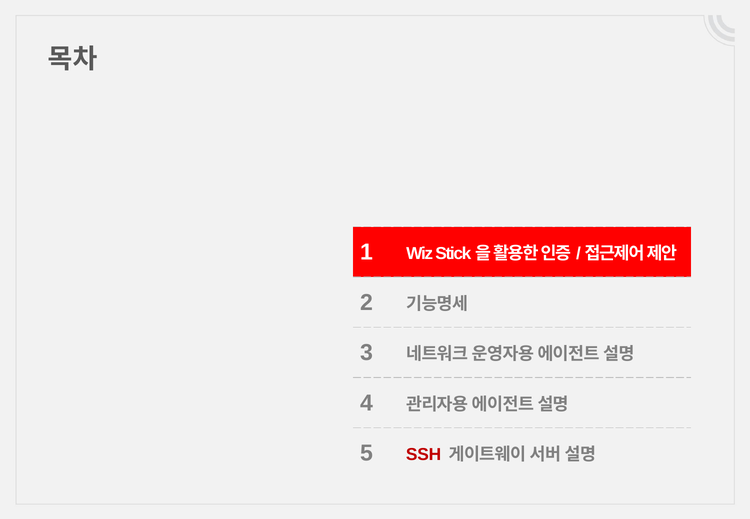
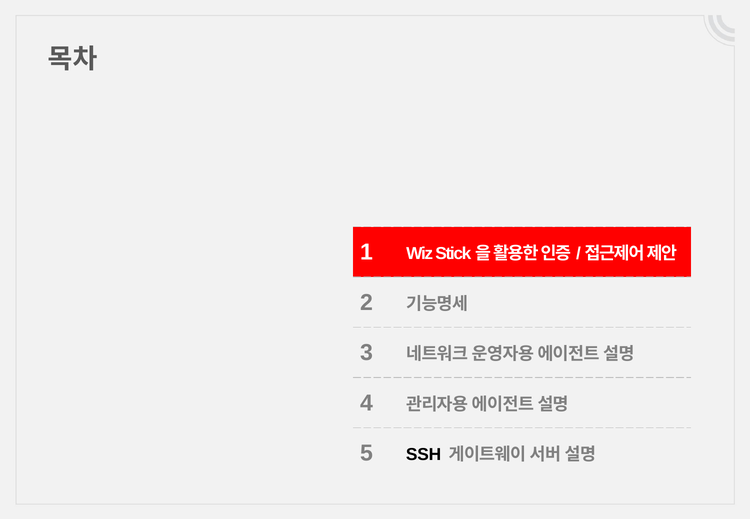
SSH colour: red -> black (424, 455)
